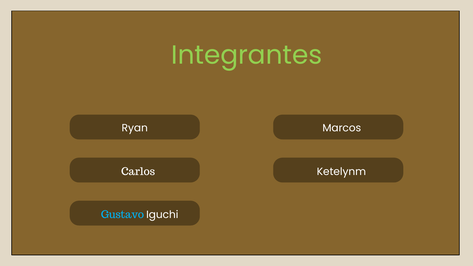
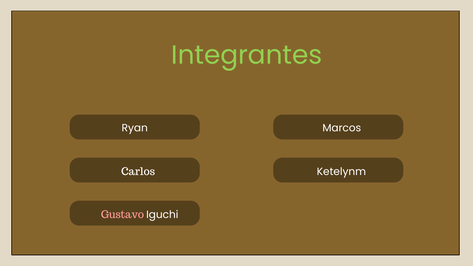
Gustavo colour: light blue -> pink (122, 215)
